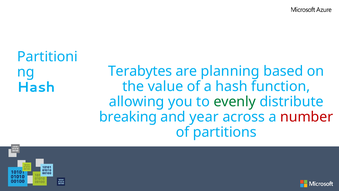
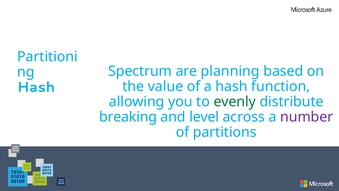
Terabytes: Terabytes -> Spectrum (140, 71)
year: year -> level (204, 117)
number colour: red -> purple (307, 117)
